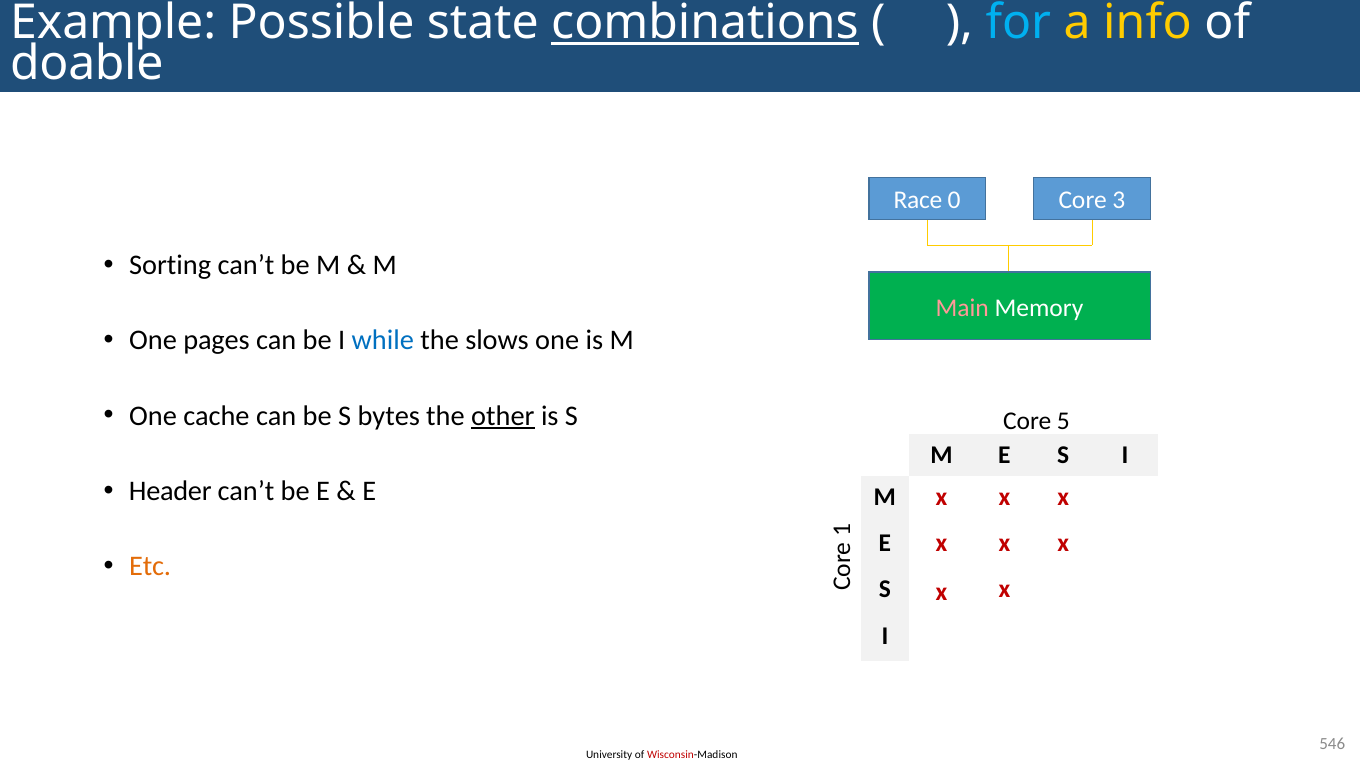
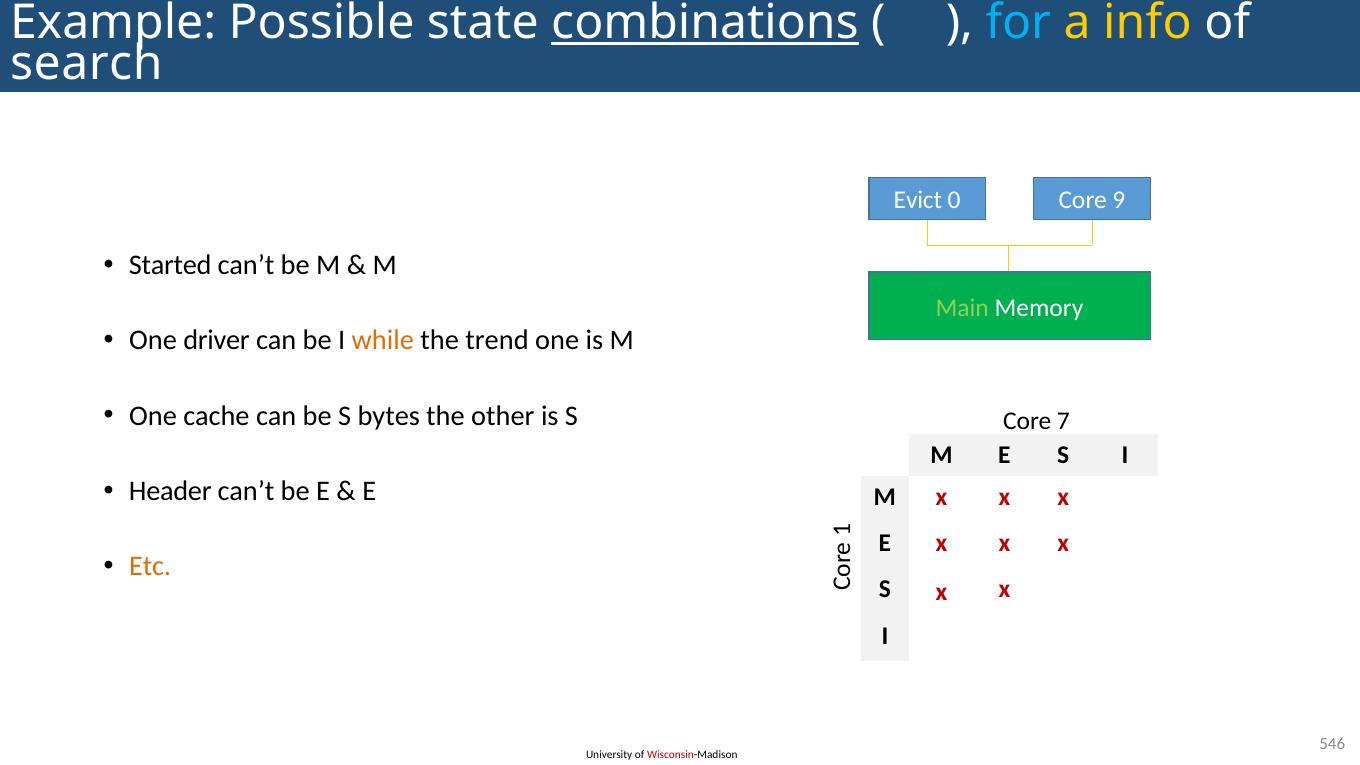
doable: doable -> search (86, 64)
Race: Race -> Evict (918, 200)
3: 3 -> 9 (1119, 200)
Sorting: Sorting -> Started (170, 265)
Main colour: pink -> light green (962, 308)
pages: pages -> driver (217, 340)
while colour: blue -> orange (383, 340)
slows: slows -> trend (497, 340)
other underline: present -> none (503, 416)
5: 5 -> 7 (1063, 421)
